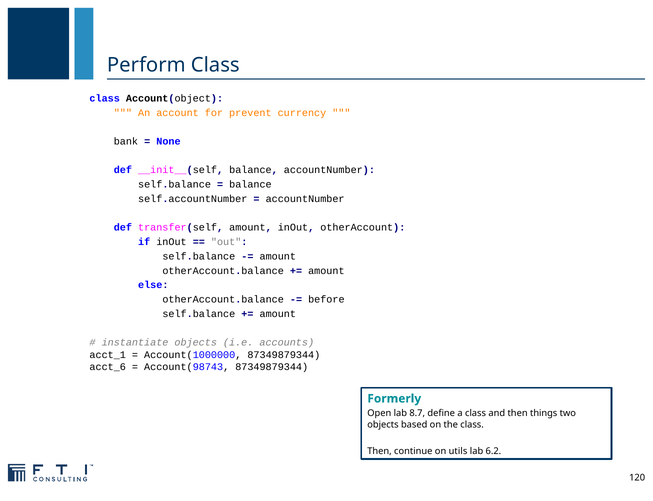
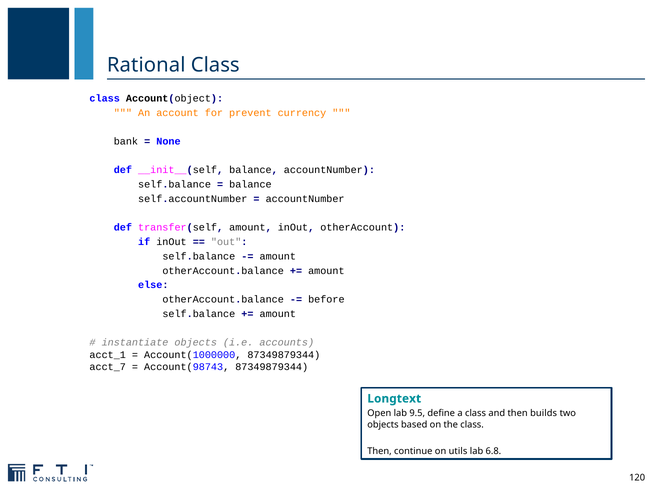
Perform: Perform -> Rational (146, 65)
acct_6: acct_6 -> acct_7 (108, 367)
Formerly: Formerly -> Longtext (394, 399)
8.7: 8.7 -> 9.5 (417, 413)
things: things -> builds (544, 413)
6.2: 6.2 -> 6.8 (493, 451)
